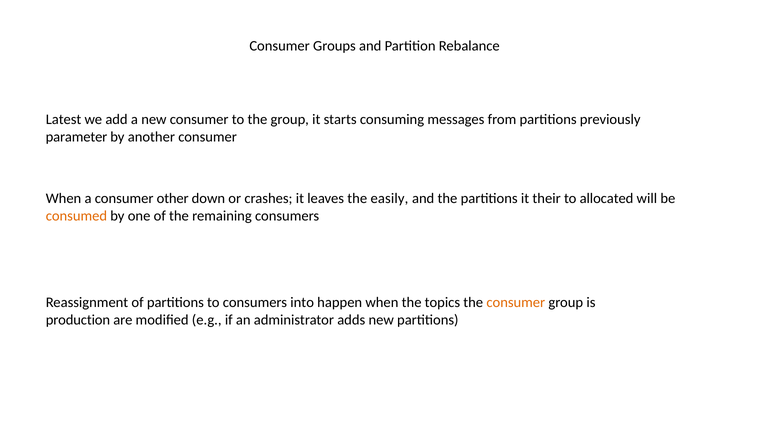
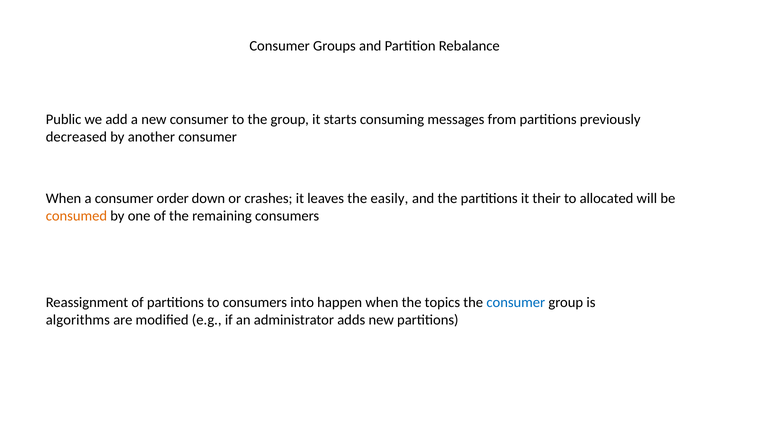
Latest: Latest -> Public (64, 120)
parameter: parameter -> decreased (76, 137)
other: other -> order (173, 199)
consumer colour: orange -> blue (516, 303)
production: production -> algorithms (78, 320)
